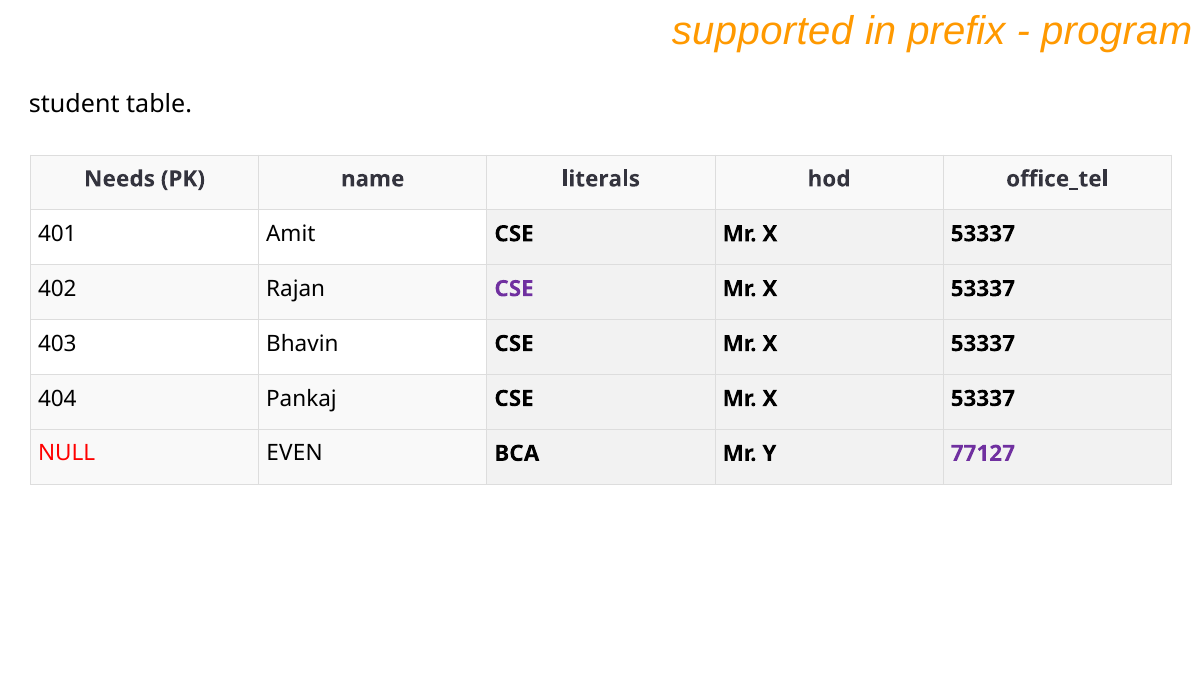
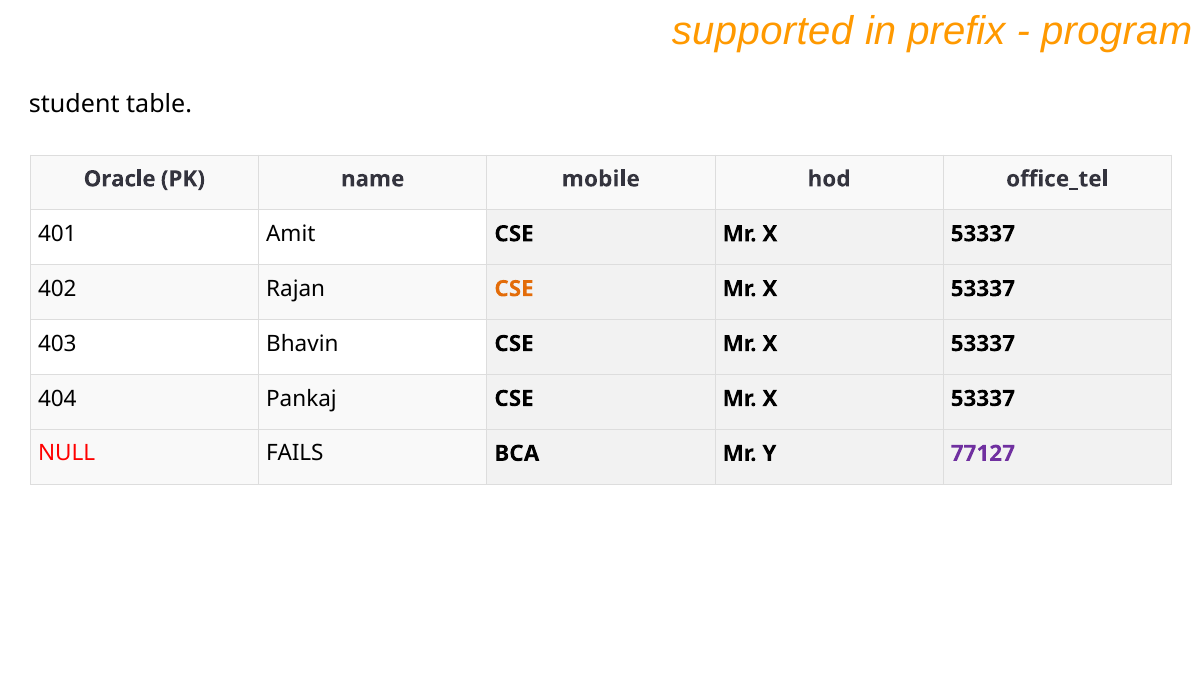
Needs: Needs -> Oracle (120, 179)
literals: literals -> mobile (601, 179)
CSE colour: purple -> orange (514, 289)
EVEN: EVEN -> FAILS (295, 454)
